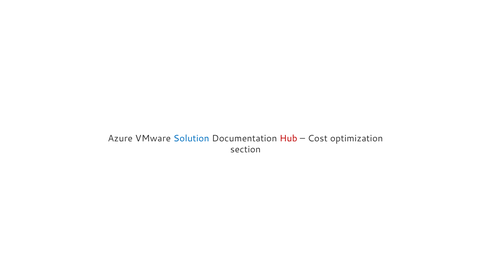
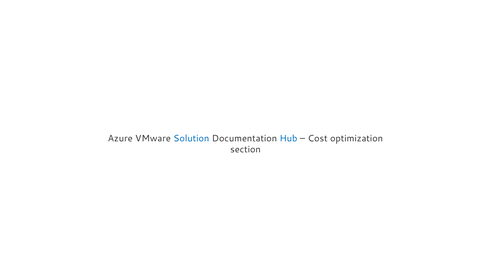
Hub colour: red -> blue (288, 139)
